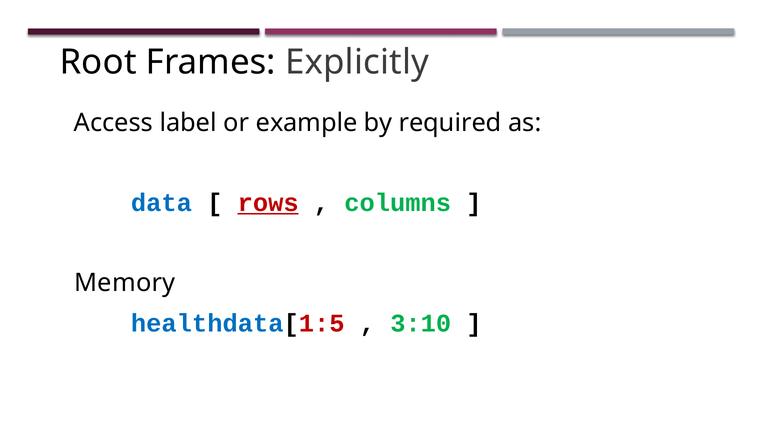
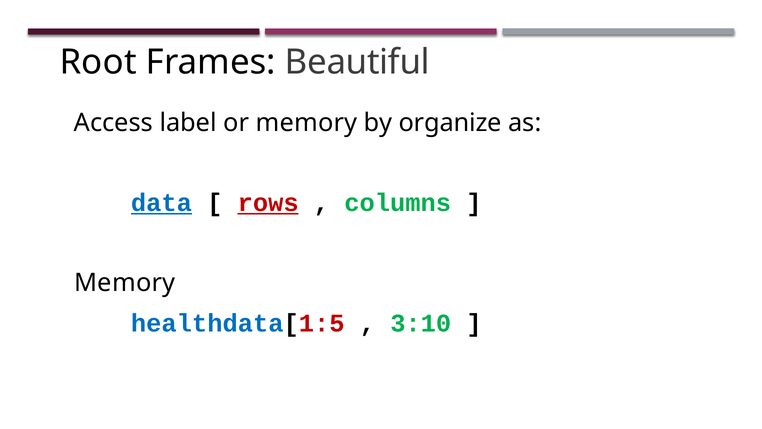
Explicitly: Explicitly -> Beautiful (357, 62)
or example: example -> memory (306, 123)
required: required -> organize (450, 123)
data underline: none -> present (161, 203)
